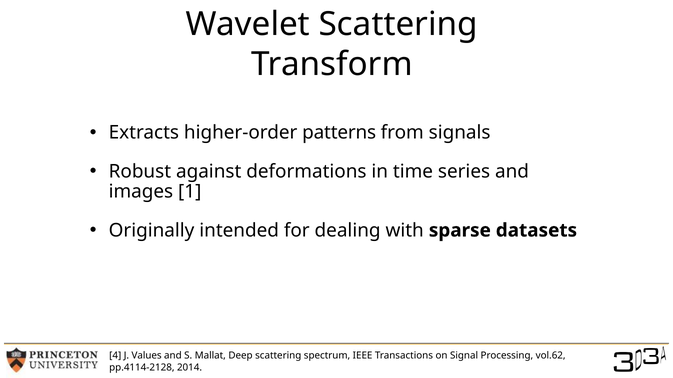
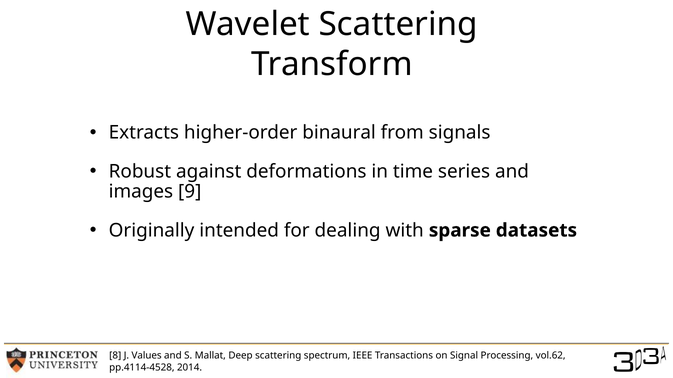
patterns: patterns -> binaural (339, 133)
1: 1 -> 9 (190, 192)
4: 4 -> 8 (115, 356)
pp.4114-2128: pp.4114-2128 -> pp.4114-4528 (142, 368)
